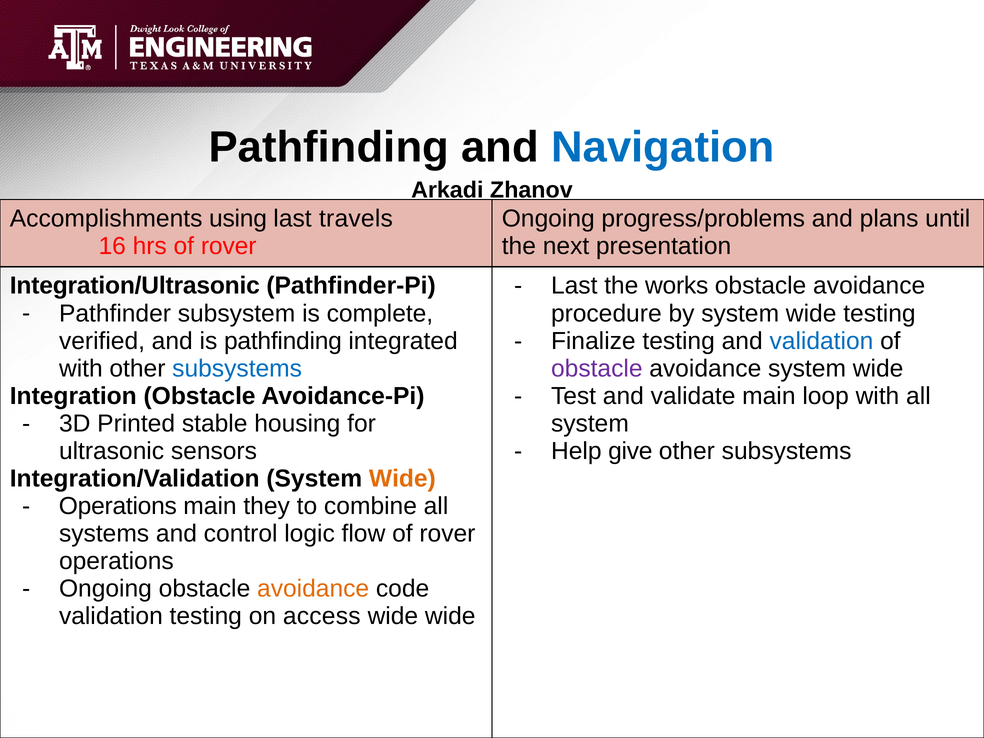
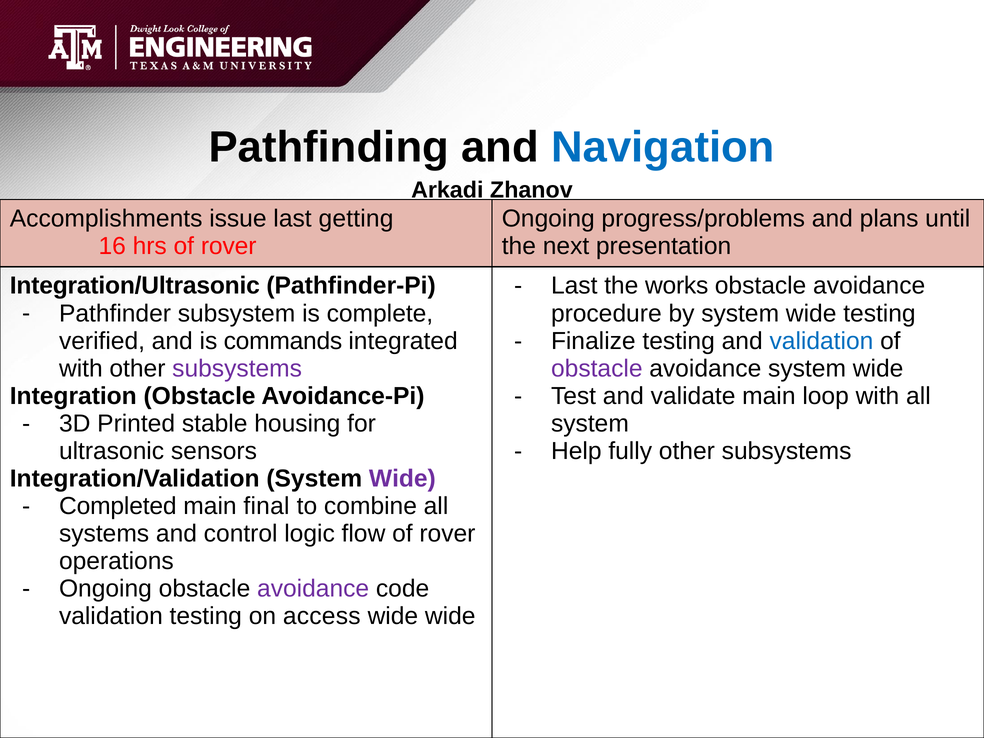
using: using -> issue (238, 219)
travels: travels -> getting (356, 219)
is pathfinding: pathfinding -> commands (283, 341)
subsystems colour: blue -> purple (237, 368)
give: give -> fully (630, 451)
Wide colour: orange -> purple (402, 479)
Operations: Operations -> Completed (118, 506)
they: they -> final (267, 506)
avoidance colour: orange -> purple (313, 589)
